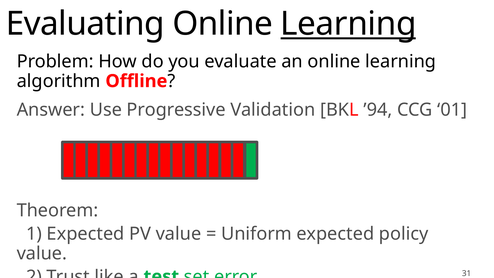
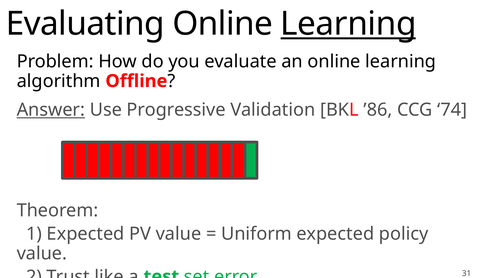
Answer underline: none -> present (51, 110)
’94: ’94 -> ’86 (378, 110)
01: 01 -> 74 (452, 110)
